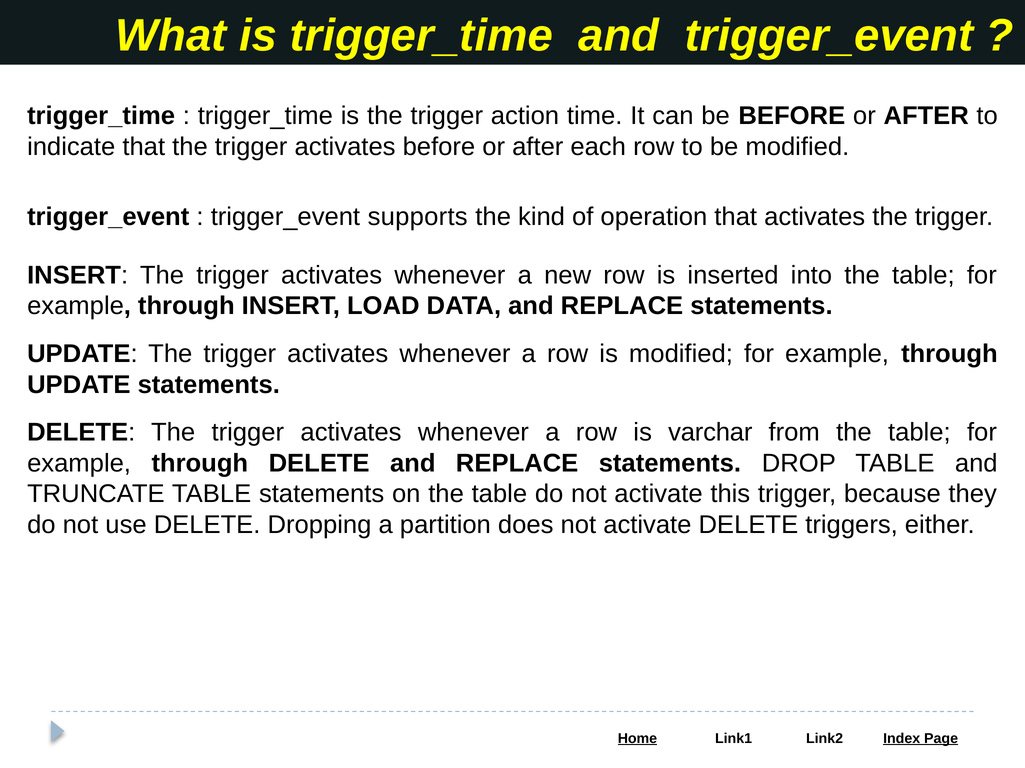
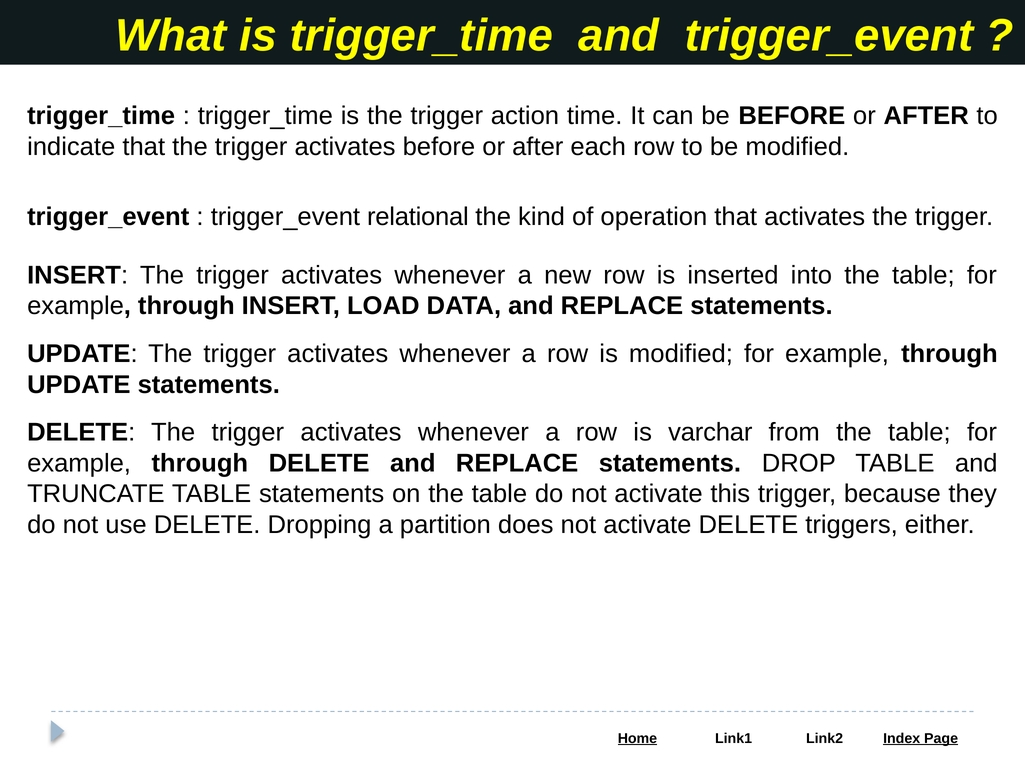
supports: supports -> relational (418, 217)
